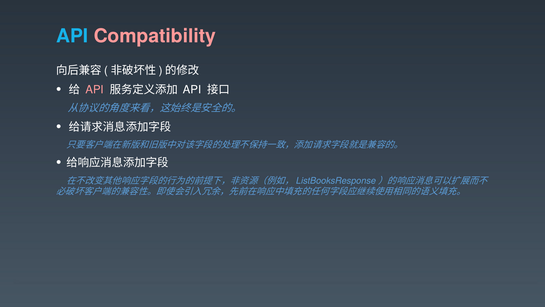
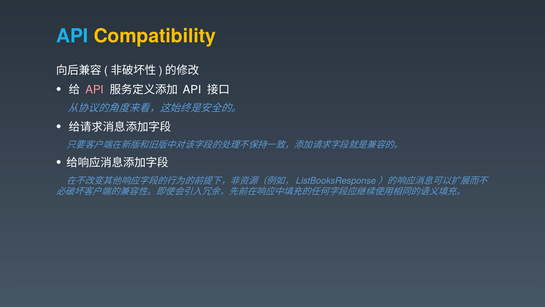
Compatibility colour: pink -> yellow (155, 36)
